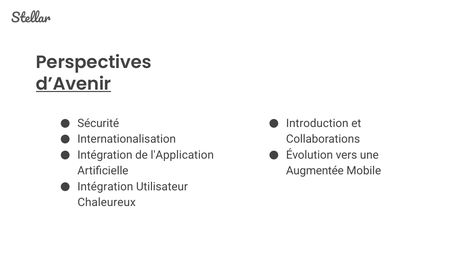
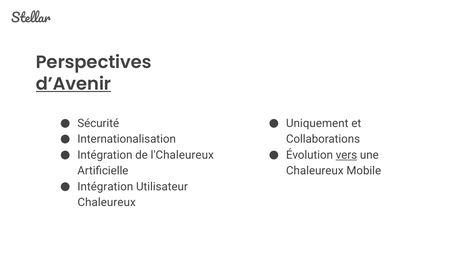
Introduction: Introduction -> Uniquement (317, 123)
l'Application: l'Application -> l'Chaleureux (182, 155)
vers underline: none -> present (346, 155)
Augmentée: Augmentée -> Chaleureux (315, 171)
